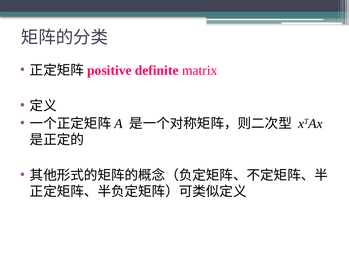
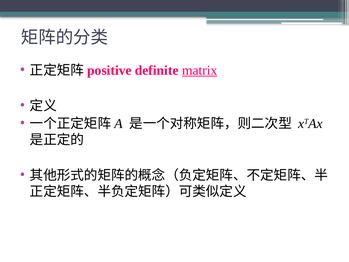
matrix underline: none -> present (200, 70)
